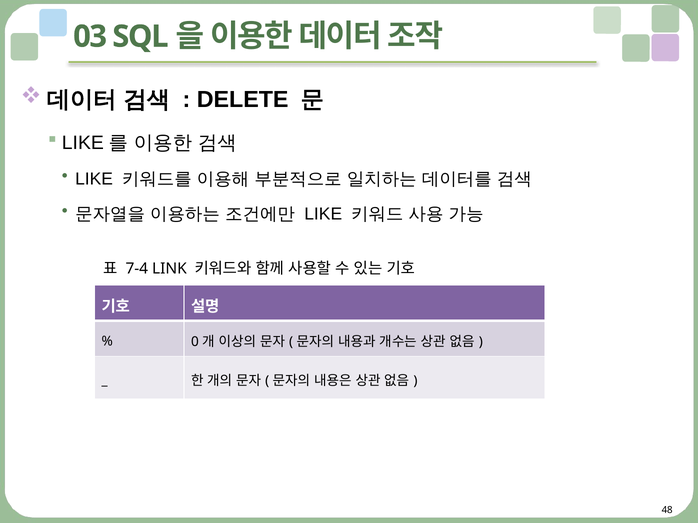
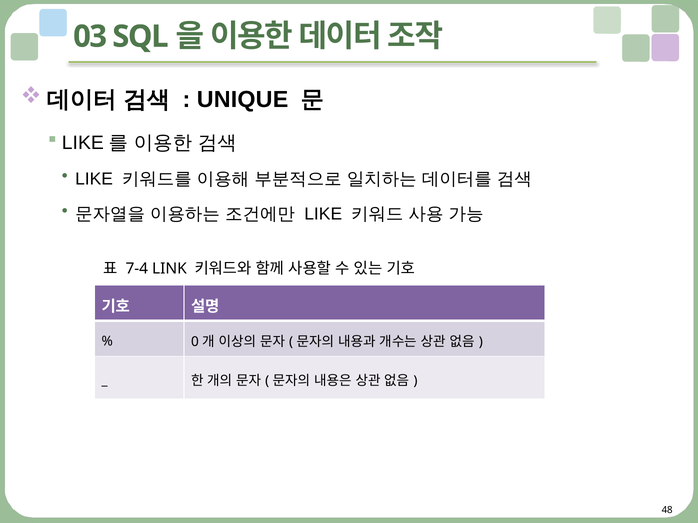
DELETE: DELETE -> UNIQUE (243, 99)
